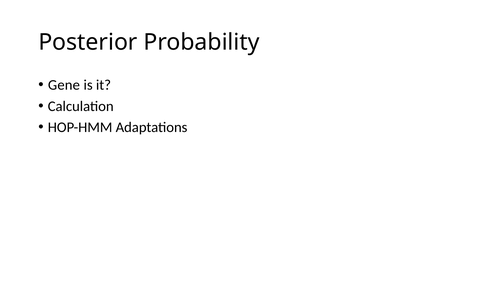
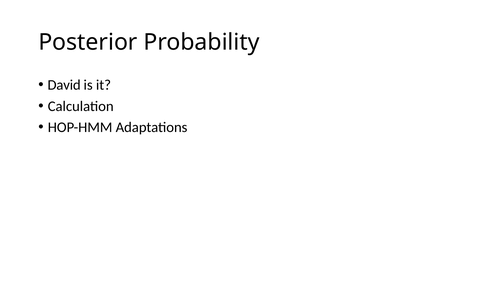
Gene: Gene -> David (64, 85)
